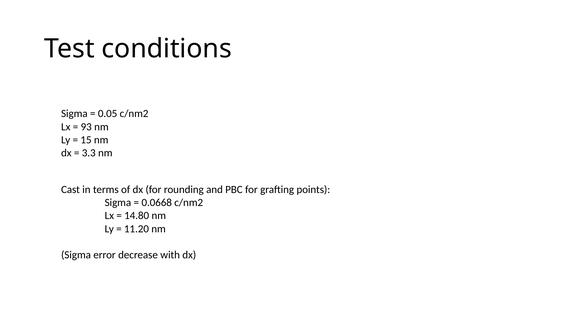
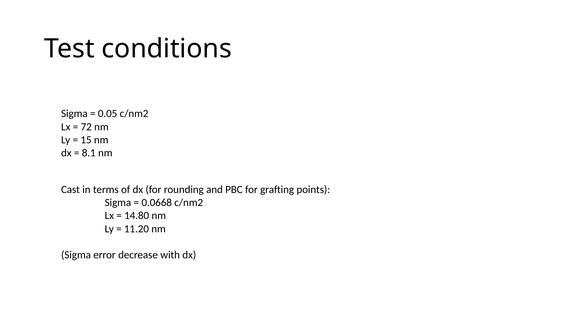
93: 93 -> 72 (86, 127)
3.3: 3.3 -> 8.1 (89, 153)
